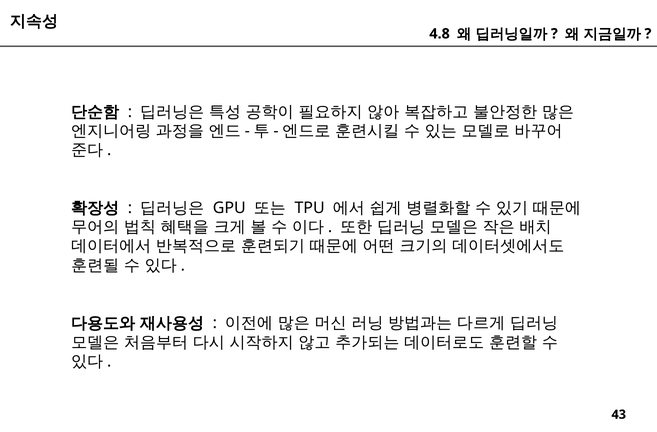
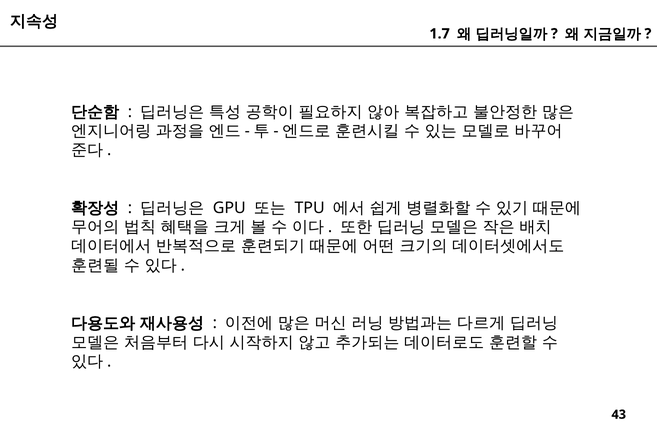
4.8: 4.8 -> 1.7 (440, 34)
